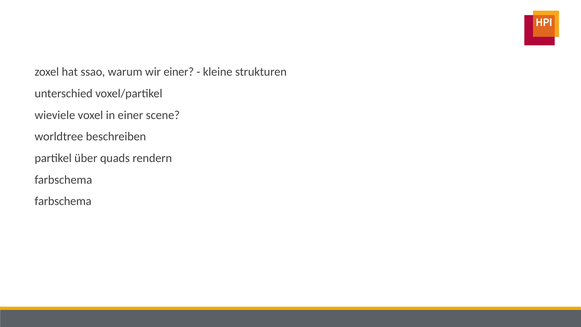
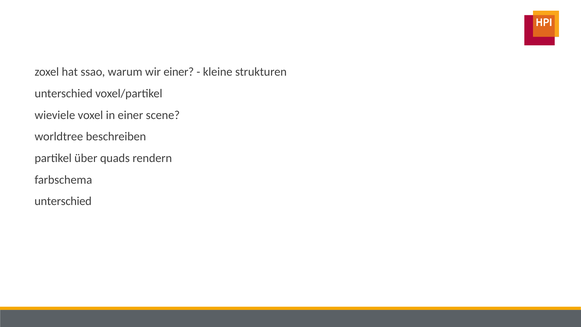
farbschema: farbschema -> unterschied (63, 201)
